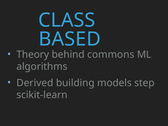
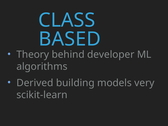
commons: commons -> developer (111, 55)
step: step -> very (144, 83)
